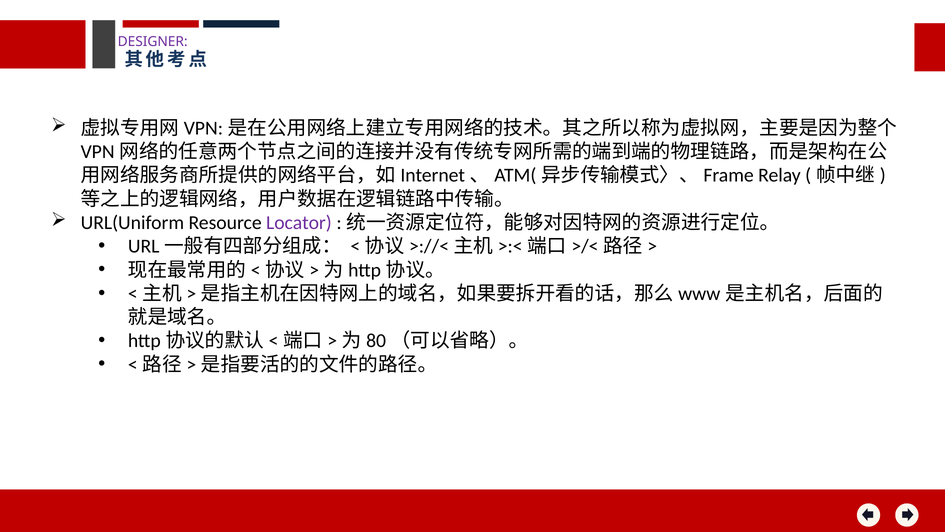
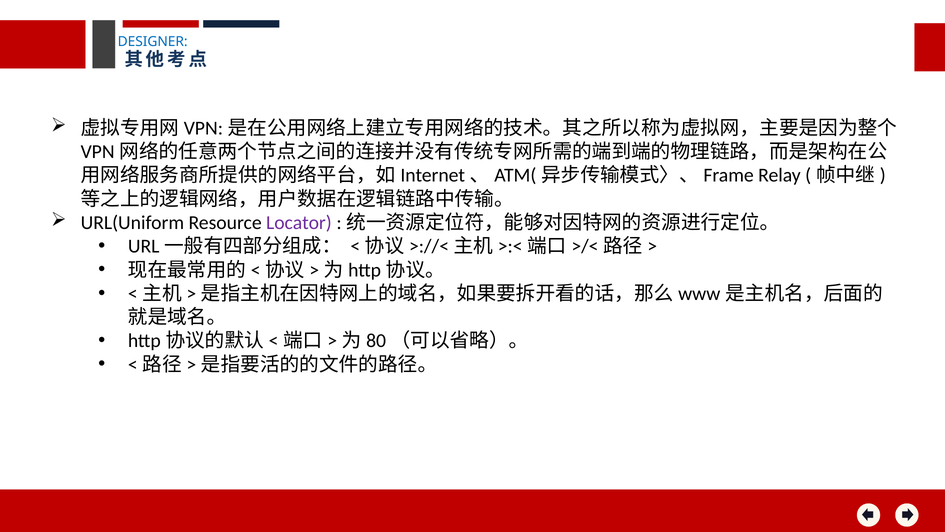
DESIGNER colour: purple -> blue (153, 41)
